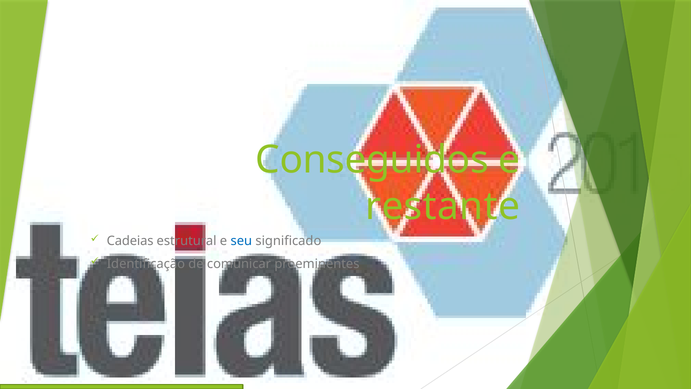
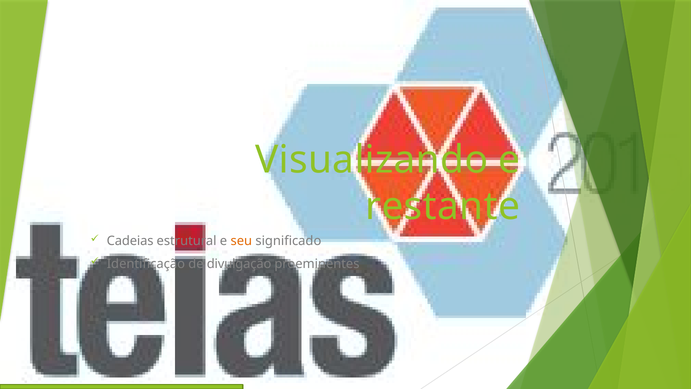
Conseguidos: Conseguidos -> Visualizando (372, 160)
seu colour: blue -> orange (241, 241)
comunicar: comunicar -> divulgação (239, 264)
